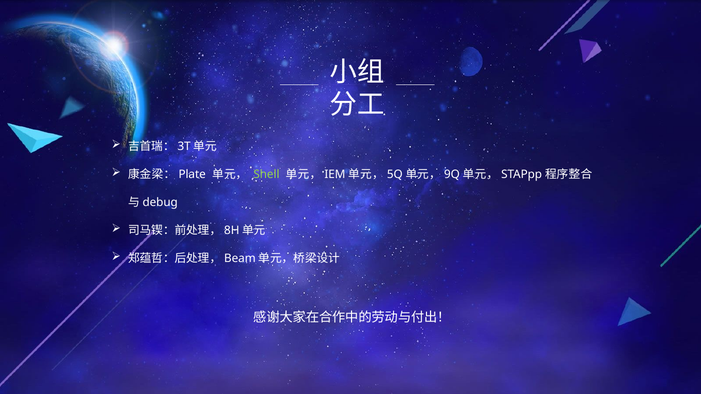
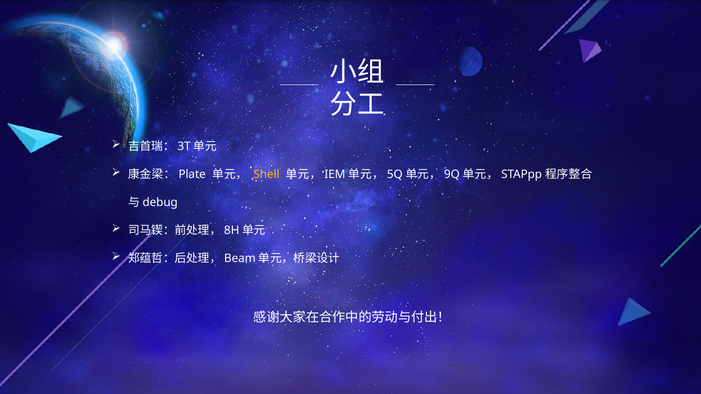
Shell colour: light green -> yellow (266, 175)
